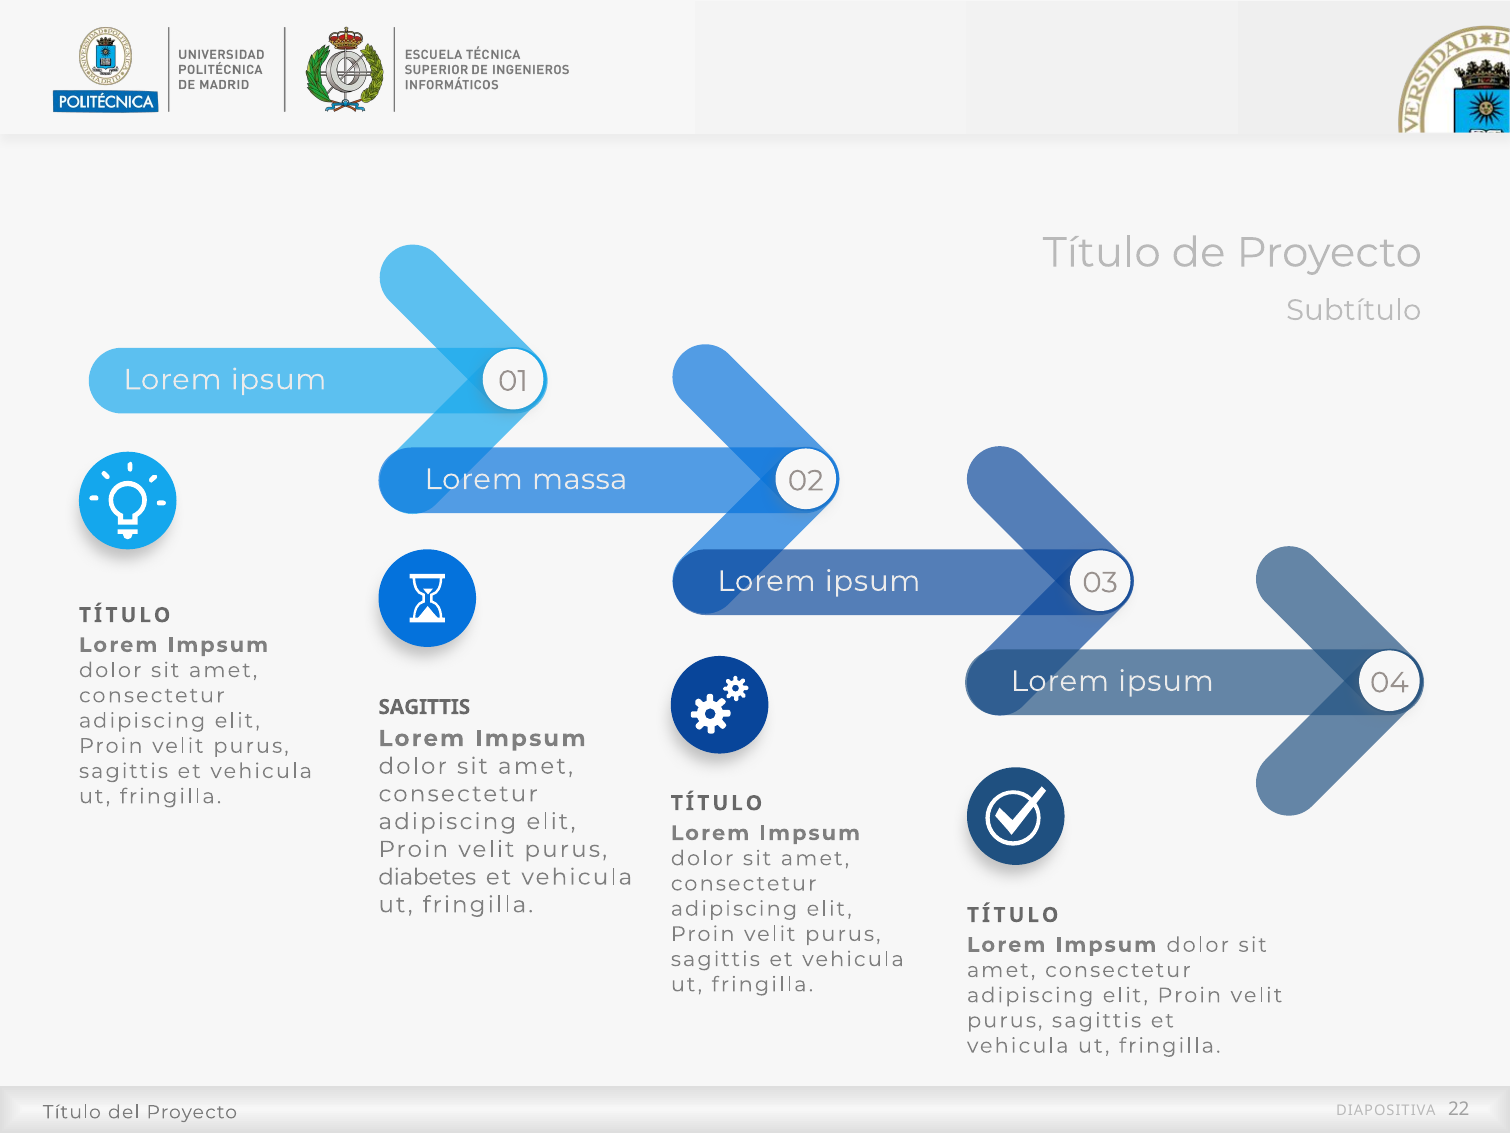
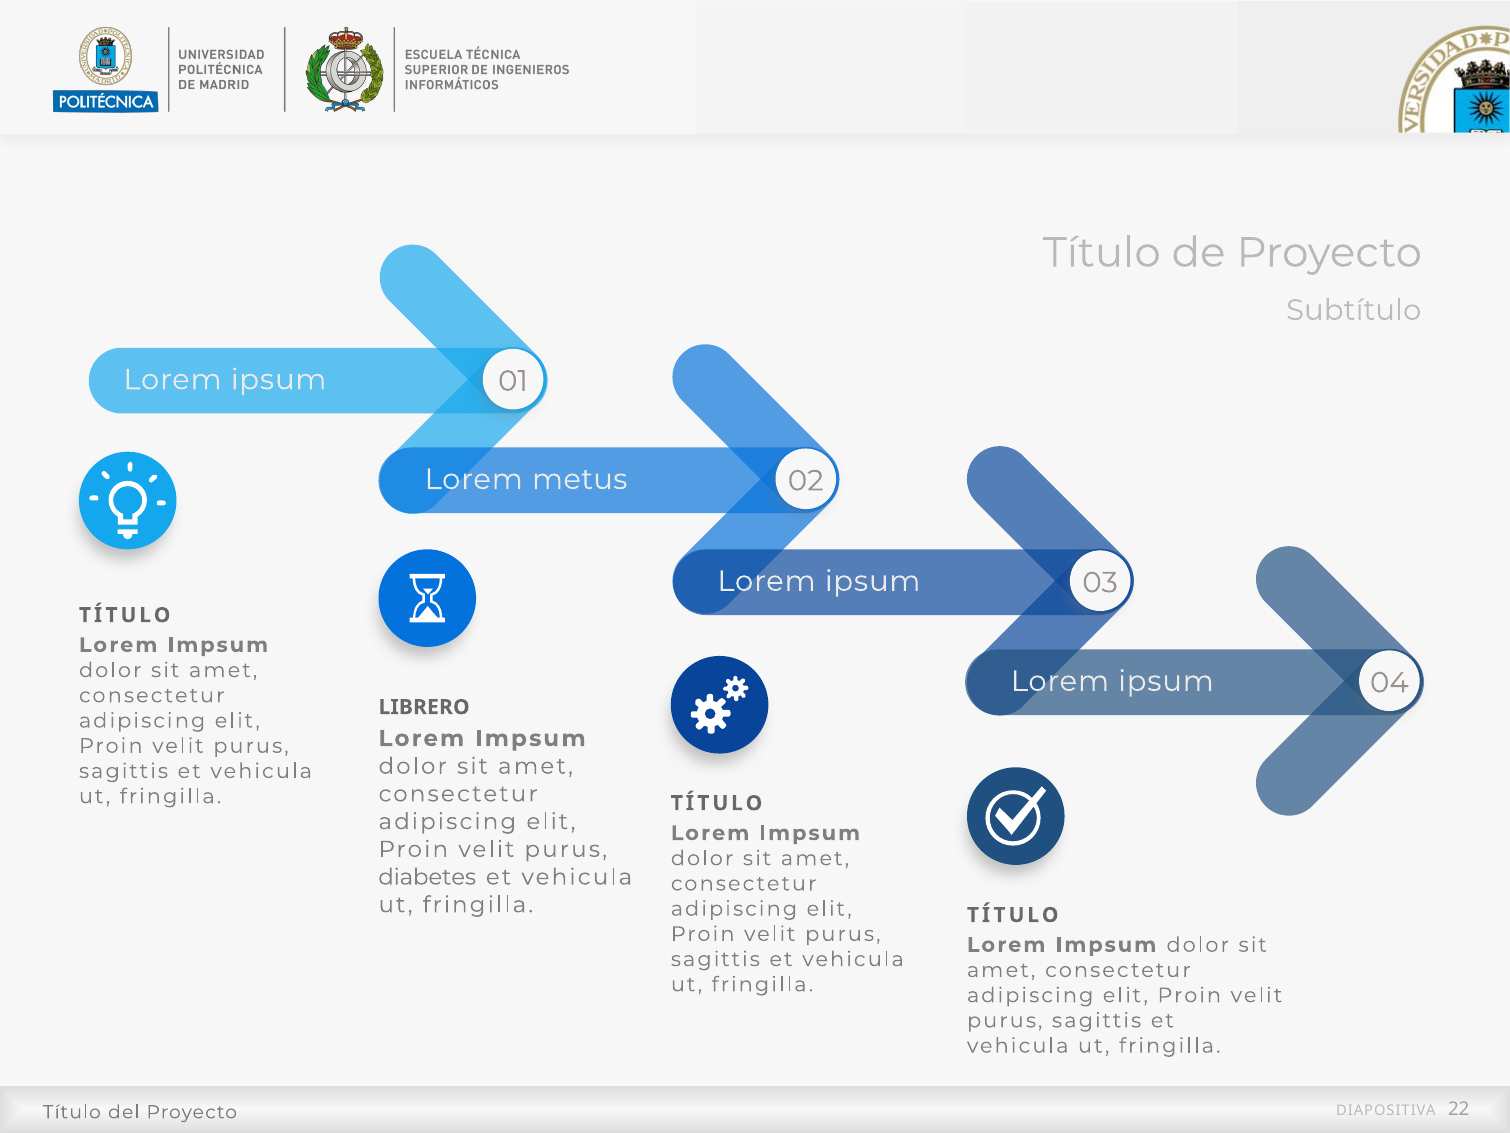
massa: massa -> metus (580, 479)
SAGITTIS: SAGITTIS -> LIBRERO (424, 707)
